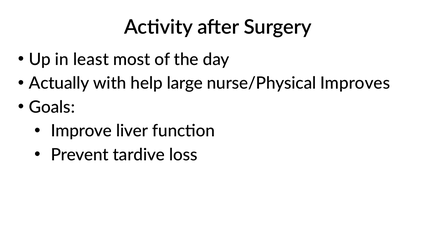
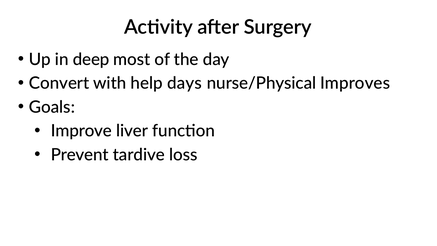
least: least -> deep (91, 59)
Actually: Actually -> Convert (59, 83)
large: large -> days (185, 83)
